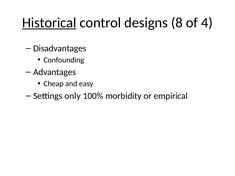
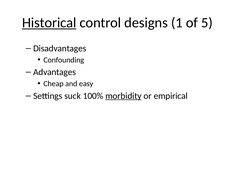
8: 8 -> 1 (177, 23)
4: 4 -> 5 (207, 23)
only: only -> suck (73, 96)
morbidity underline: none -> present (123, 96)
